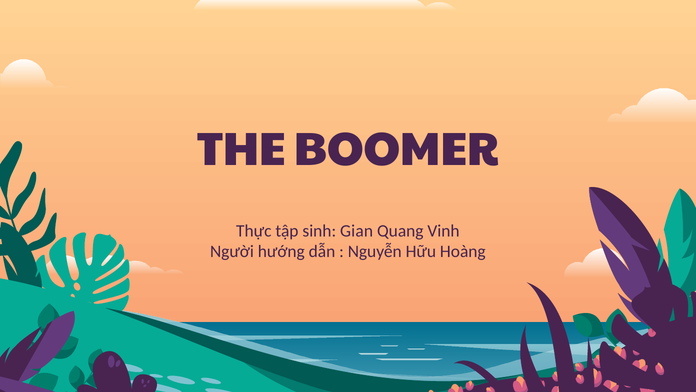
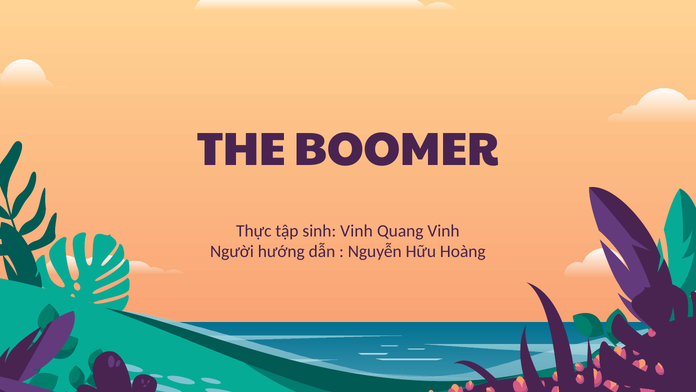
sinh Gian: Gian -> Vinh (357, 231)
